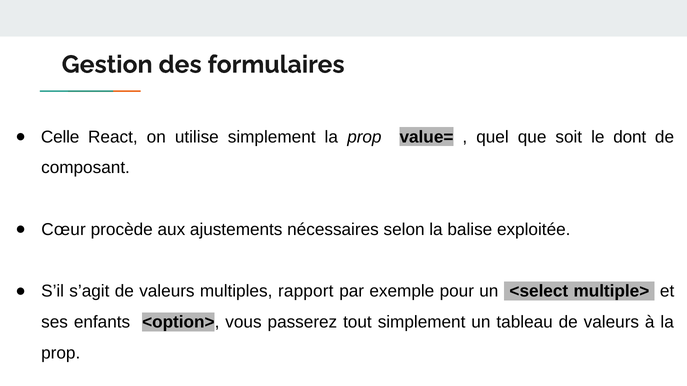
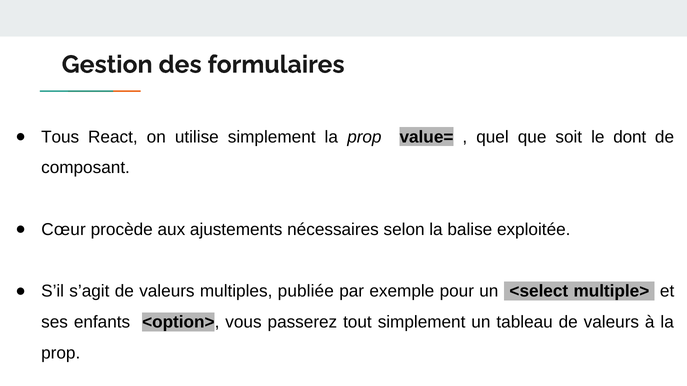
Celle: Celle -> Tous (60, 137)
rapport: rapport -> publiée (306, 292)
